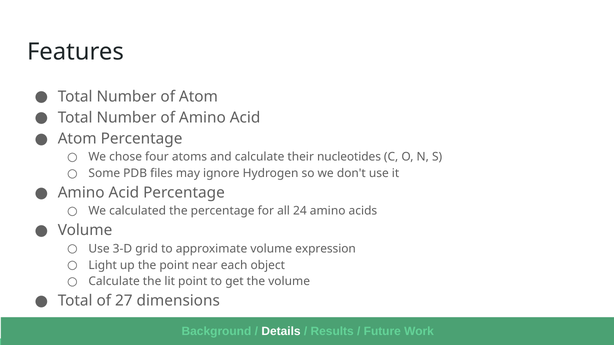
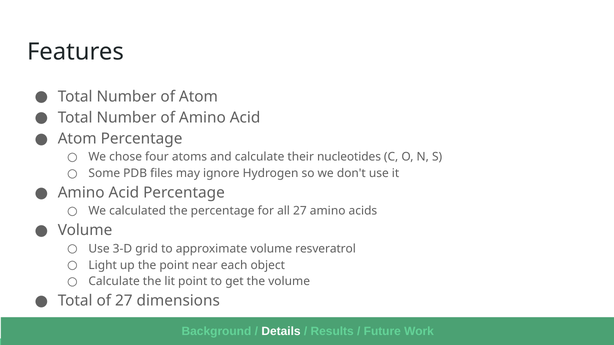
all 24: 24 -> 27 (300, 211)
expression: expression -> resveratrol (326, 249)
